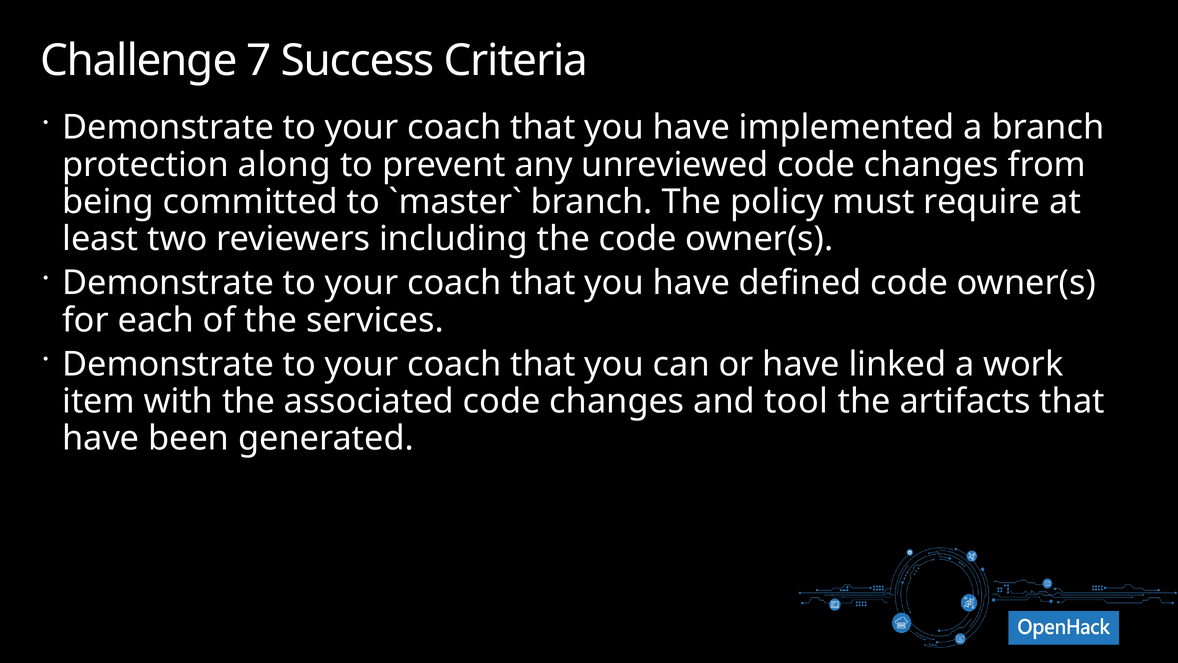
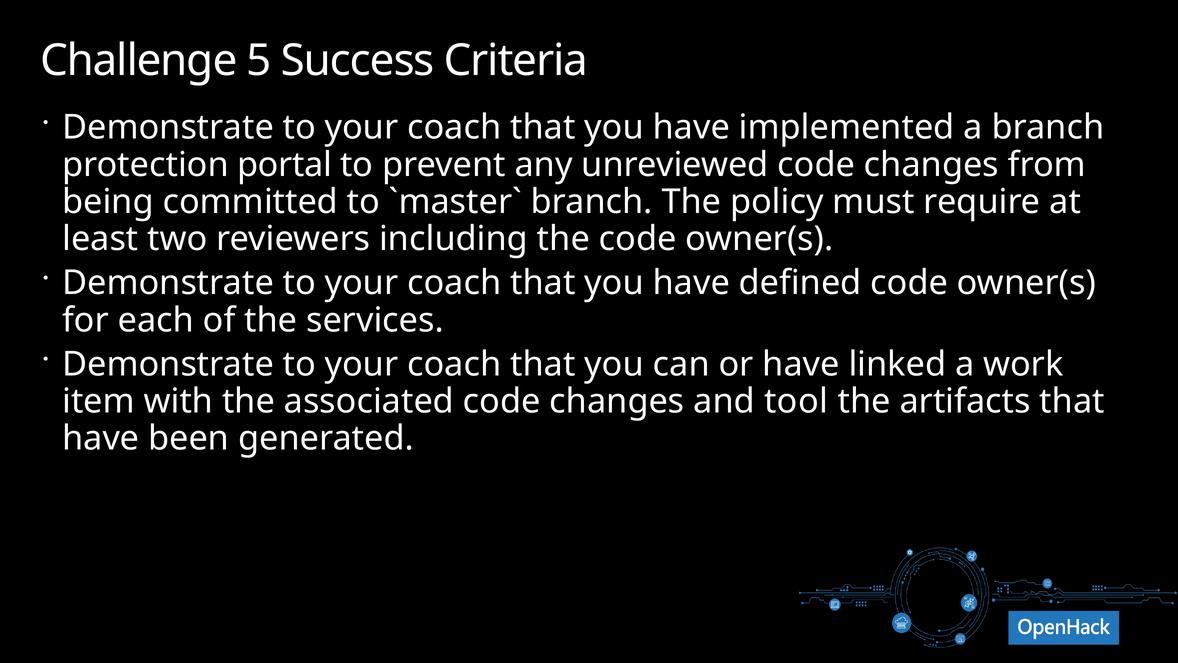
7: 7 -> 5 (259, 60)
along: along -> portal (285, 165)
